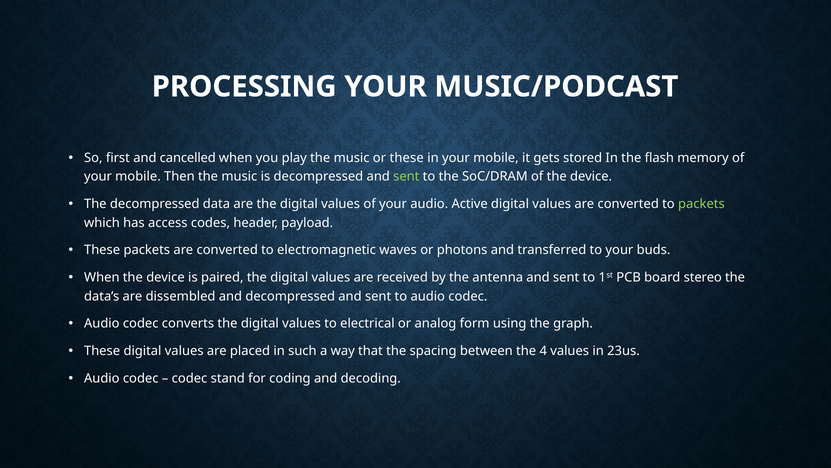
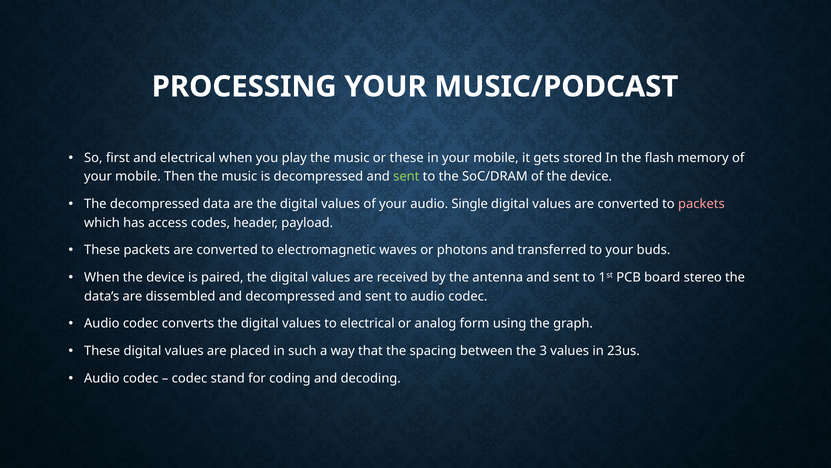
and cancelled: cancelled -> electrical (188, 158)
Active: Active -> Single (470, 204)
packets colour: light green -> pink (701, 204)
4: 4 -> 3 (543, 351)
